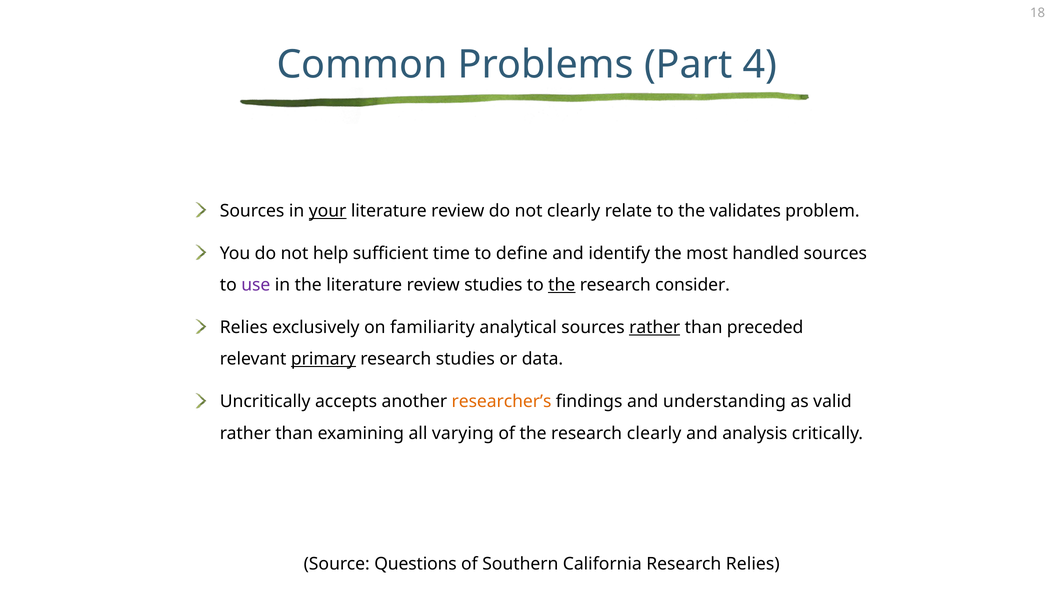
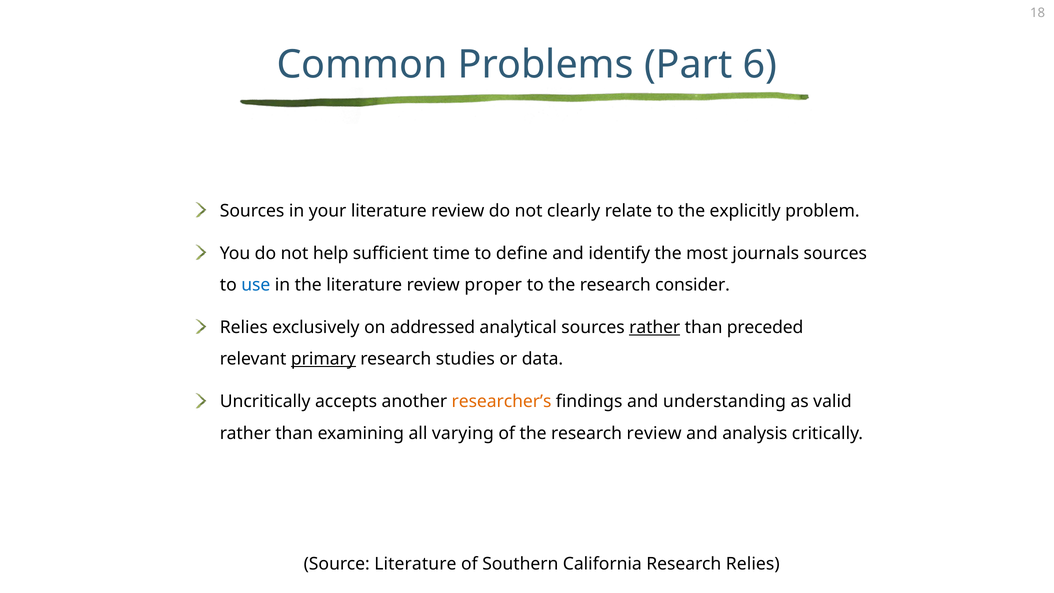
4: 4 -> 6 (760, 65)
your underline: present -> none (328, 211)
validates: validates -> explicitly (745, 211)
handled: handled -> journals (766, 253)
use colour: purple -> blue (256, 285)
review studies: studies -> proper (493, 285)
the underline: present -> none (562, 285)
familiarity: familiarity -> addressed (433, 327)
research clearly: clearly -> review (654, 433)
Source Questions: Questions -> Literature (415, 564)
